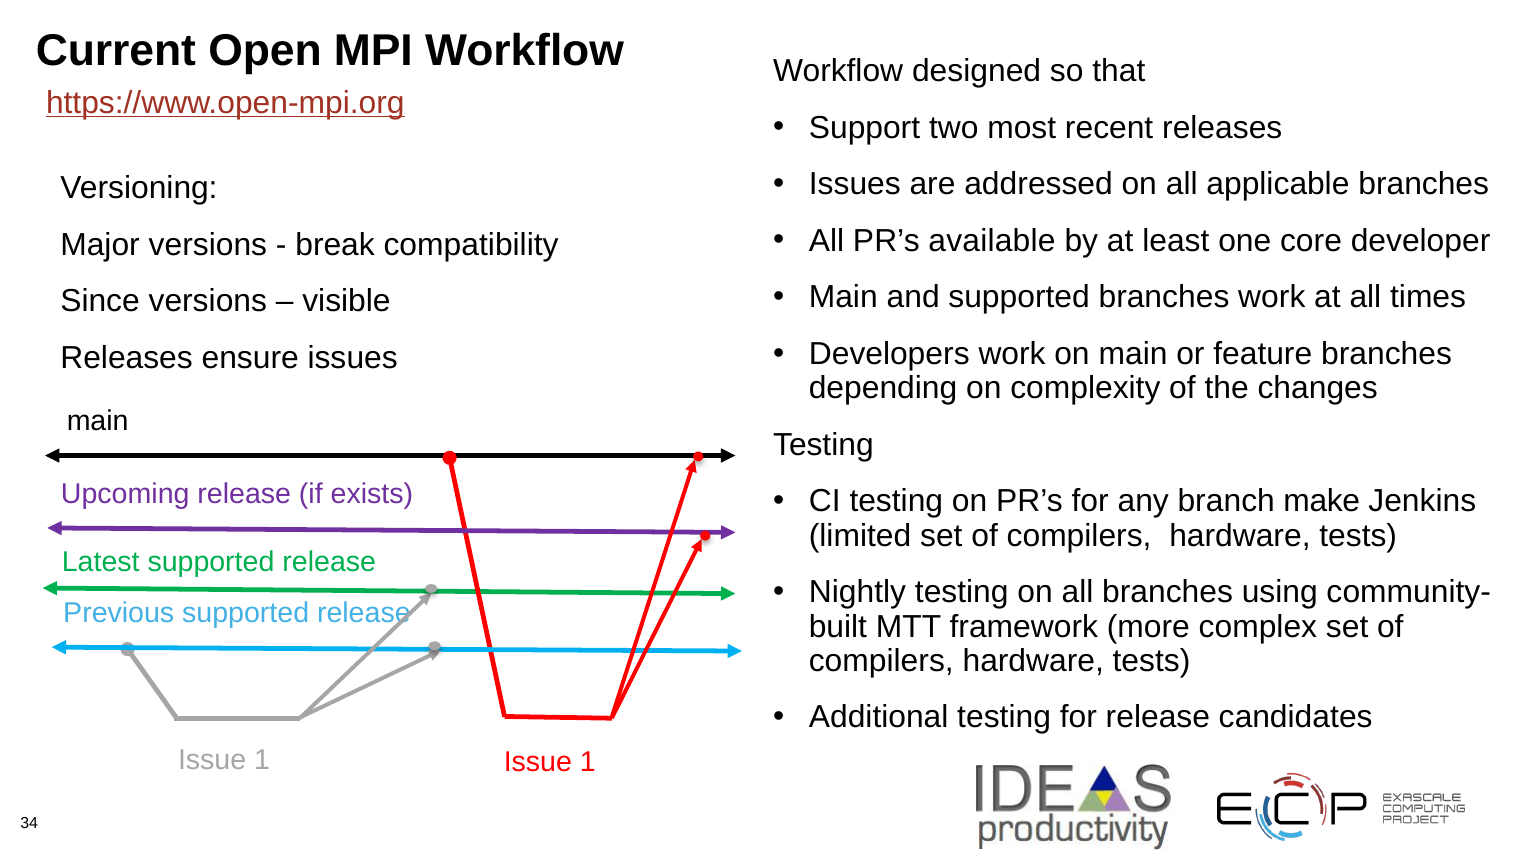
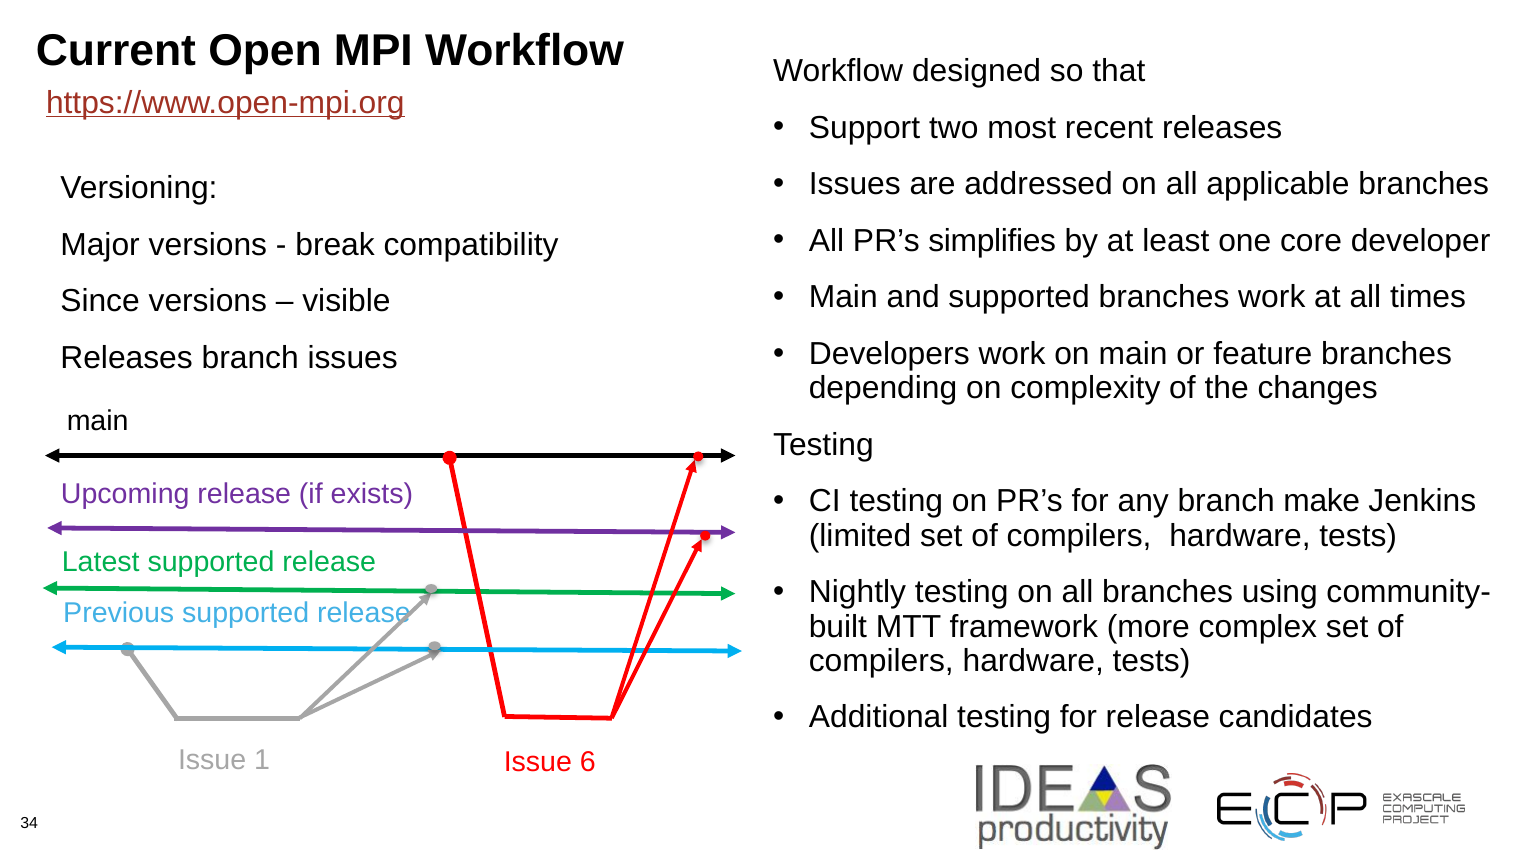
available: available -> simplifies (992, 241)
Releases ensure: ensure -> branch (250, 357)
1 Issue 1: 1 -> 6 (588, 761)
